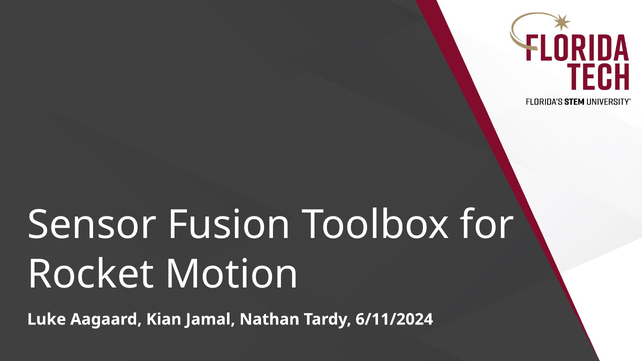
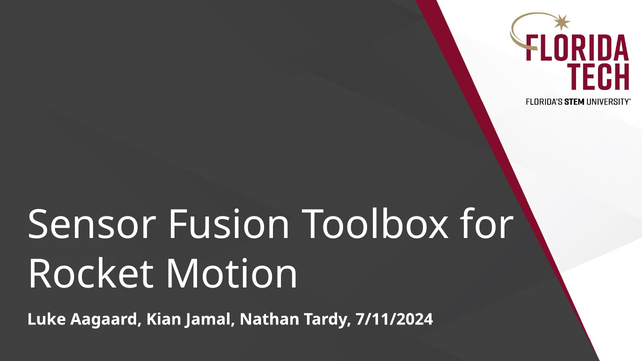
6/11/2024: 6/11/2024 -> 7/11/2024 (394, 319)
